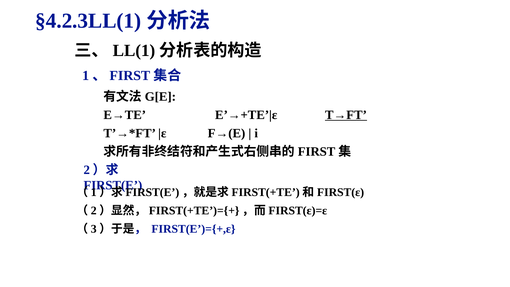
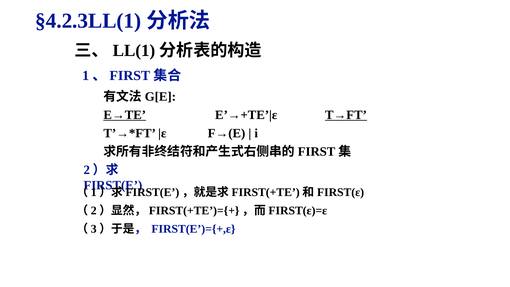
E→TE underline: none -> present (125, 115)
